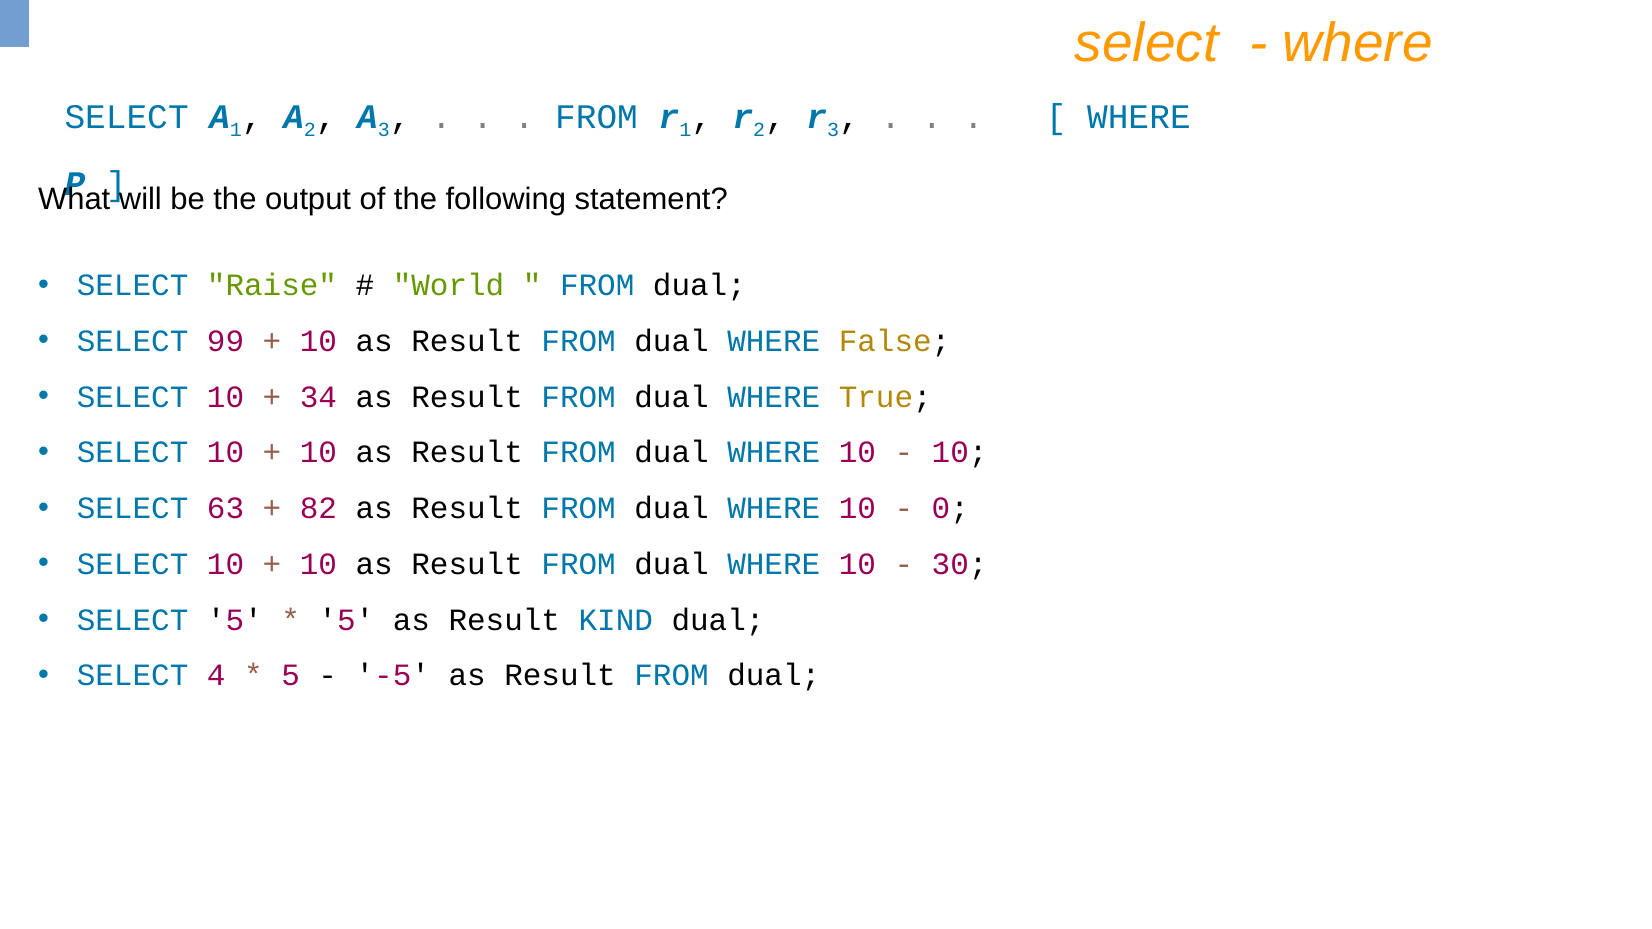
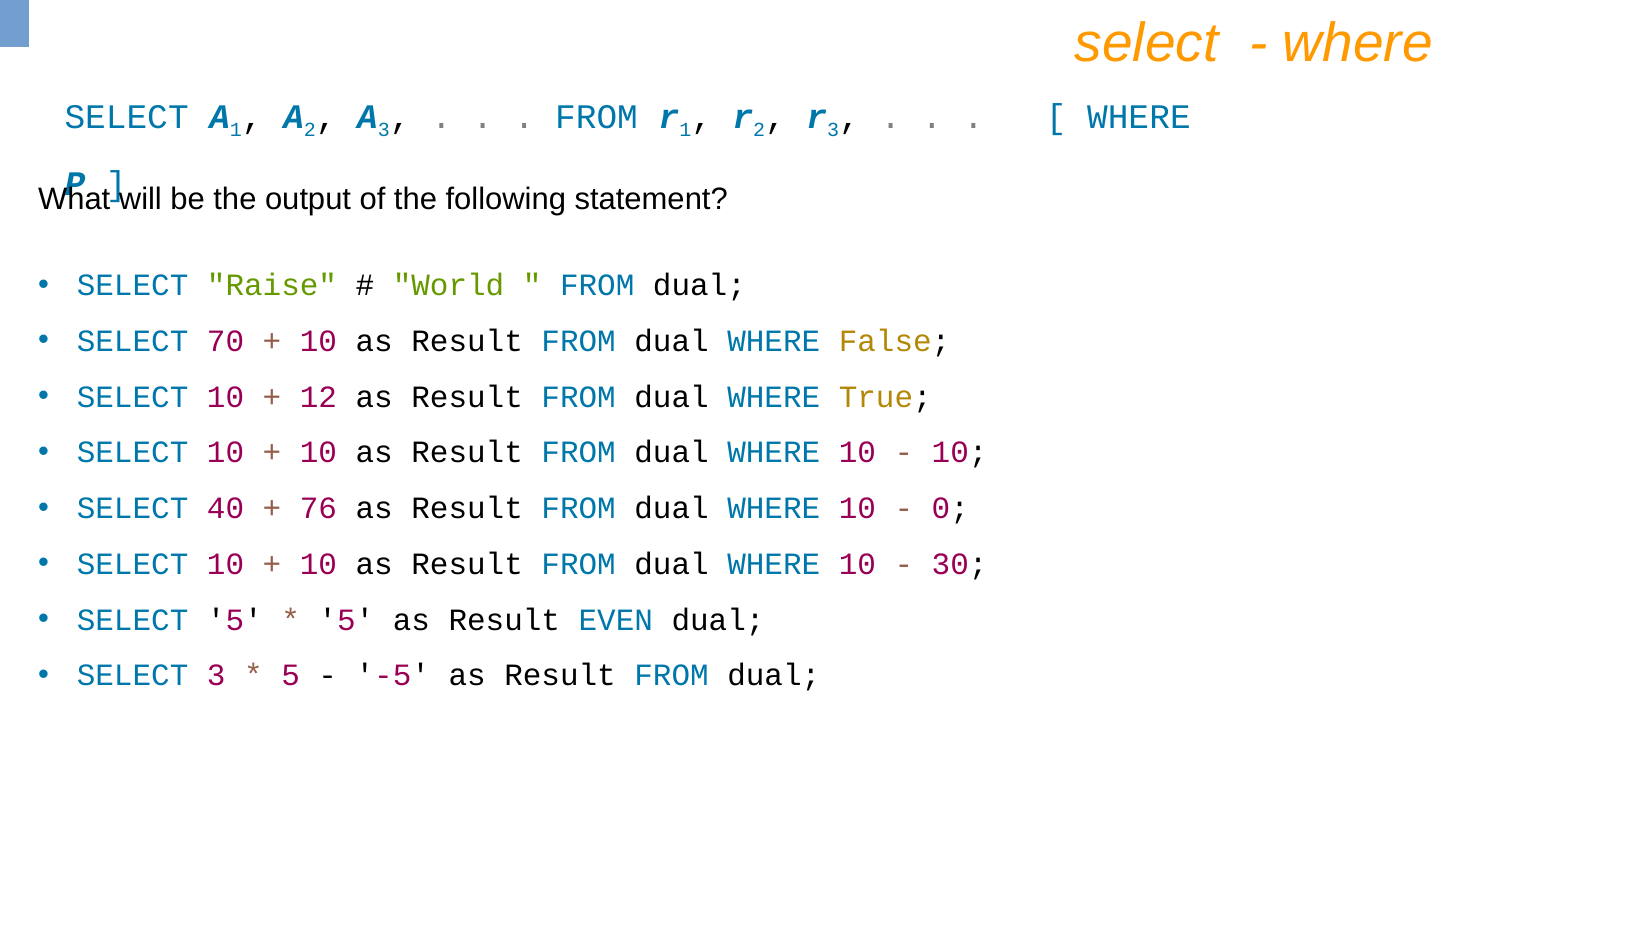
99: 99 -> 70 (226, 341)
34: 34 -> 12 (318, 397)
63: 63 -> 40 (226, 509)
82: 82 -> 76 (318, 509)
KIND: KIND -> EVEN (616, 620)
SELECT 4: 4 -> 3 (216, 676)
